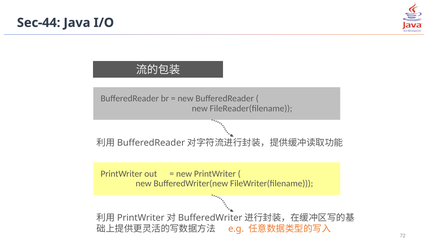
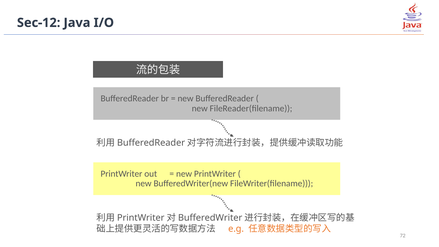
Sec-44: Sec-44 -> Sec-12 (39, 23)
